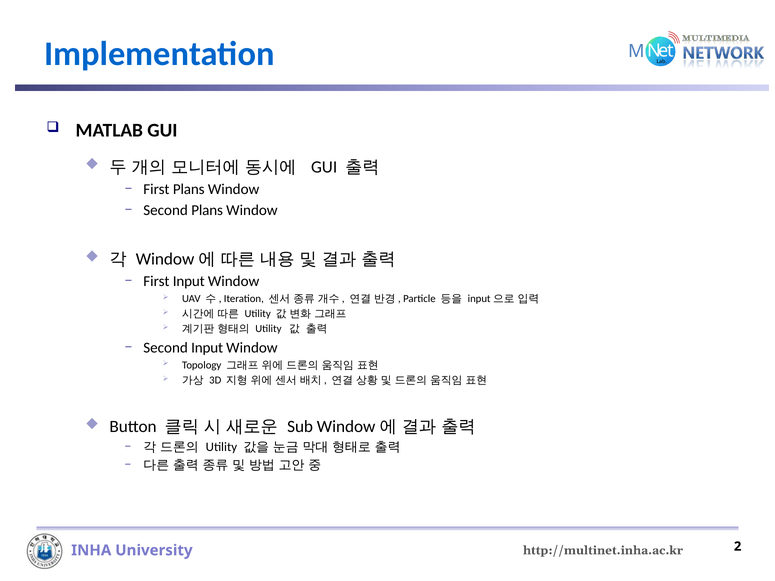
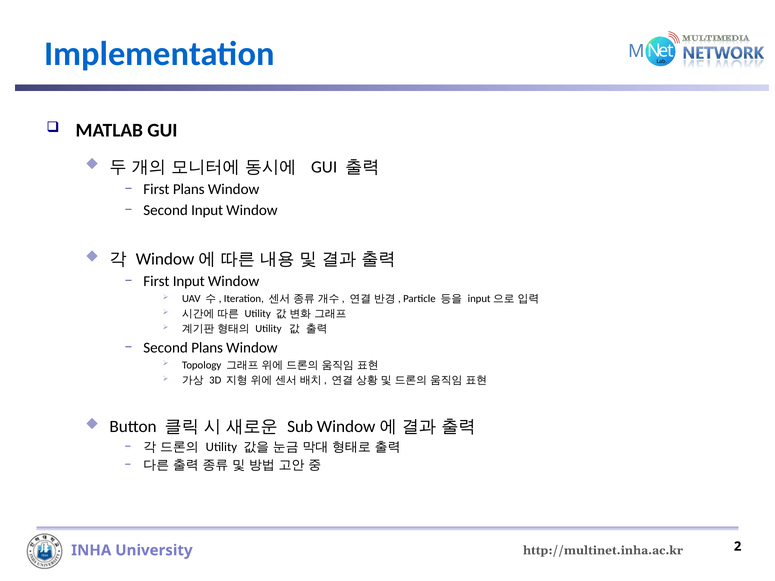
Second Plans: Plans -> Input (207, 210)
Second Input: Input -> Plans (207, 348)
